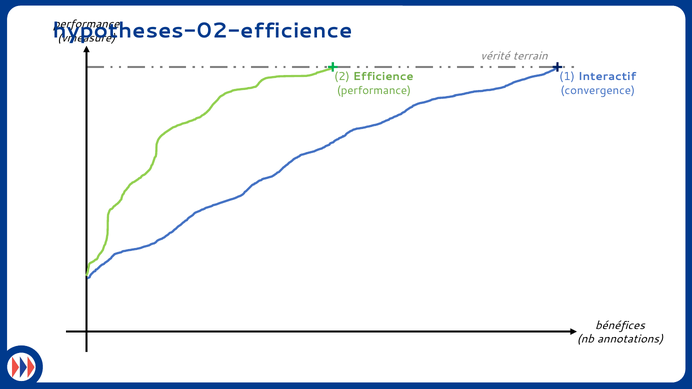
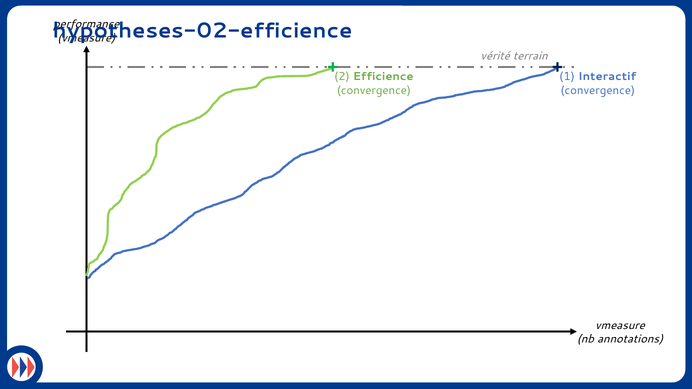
performance: performance -> convergence (374, 91)
bénéfices: bénéfices -> vmeasure (620, 325)
